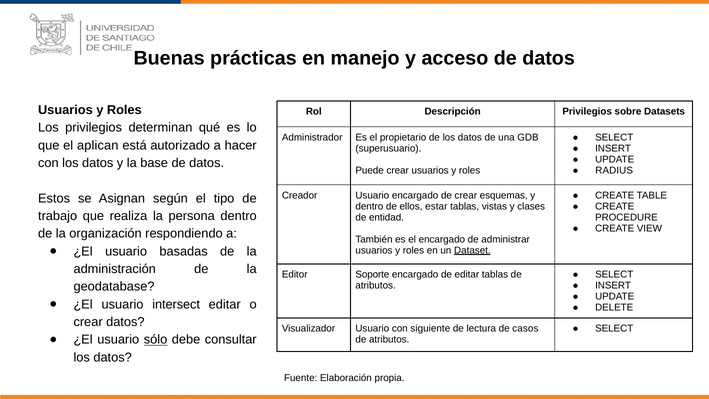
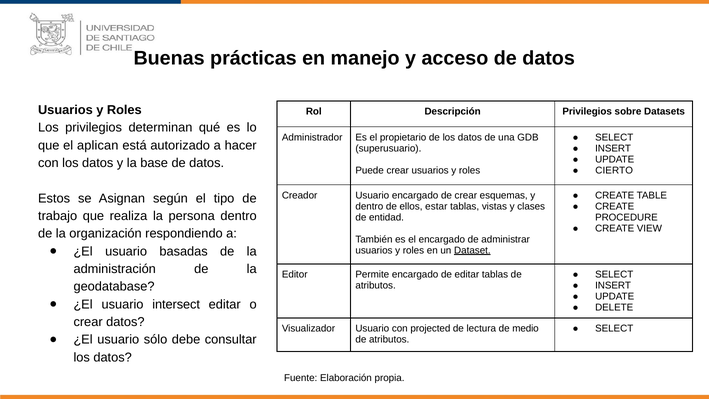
RADIUS: RADIUS -> CIERTO (614, 170)
Soporte: Soporte -> Permite (372, 274)
siguiente: siguiente -> projected (430, 328)
casos: casos -> medio (525, 328)
sólo underline: present -> none (156, 340)
